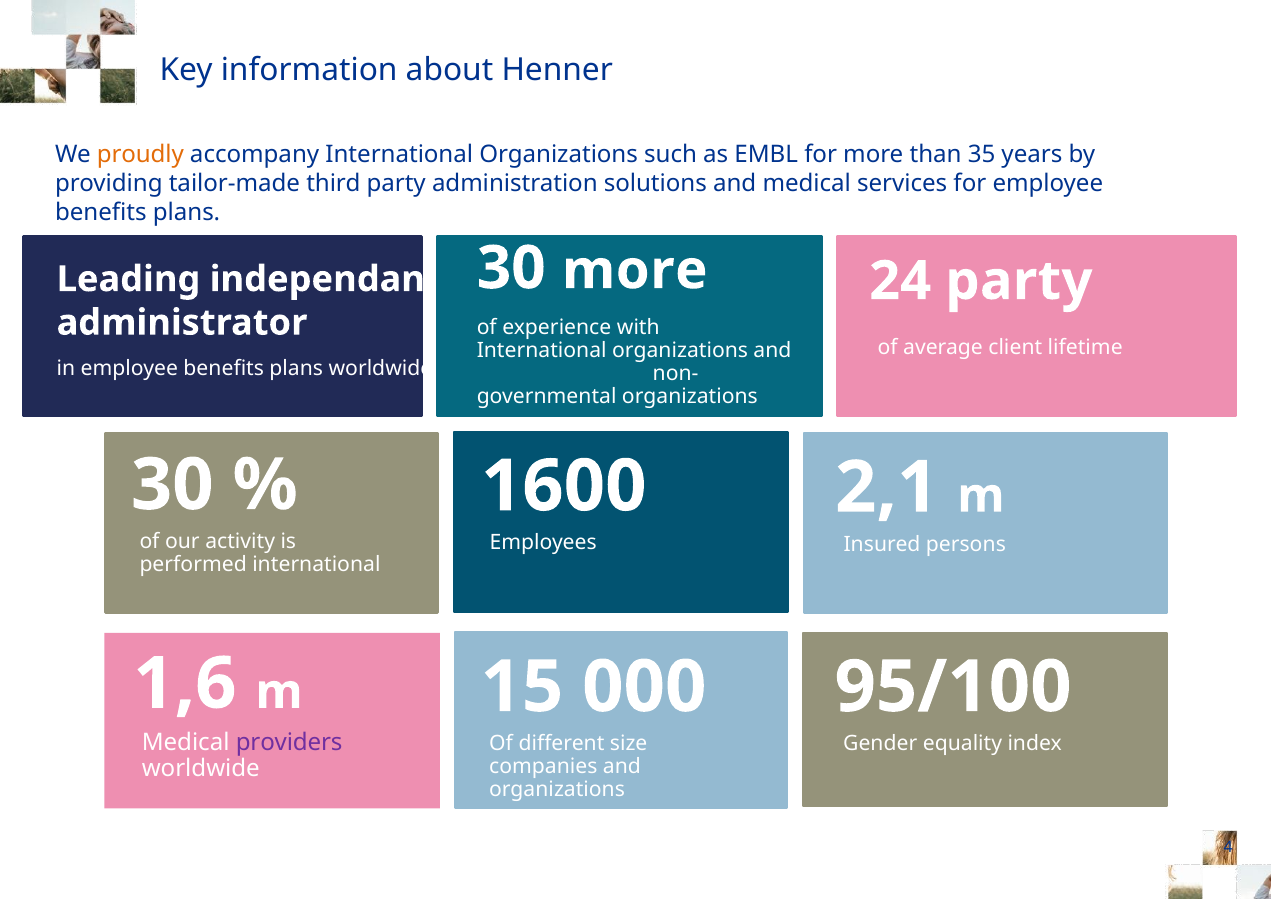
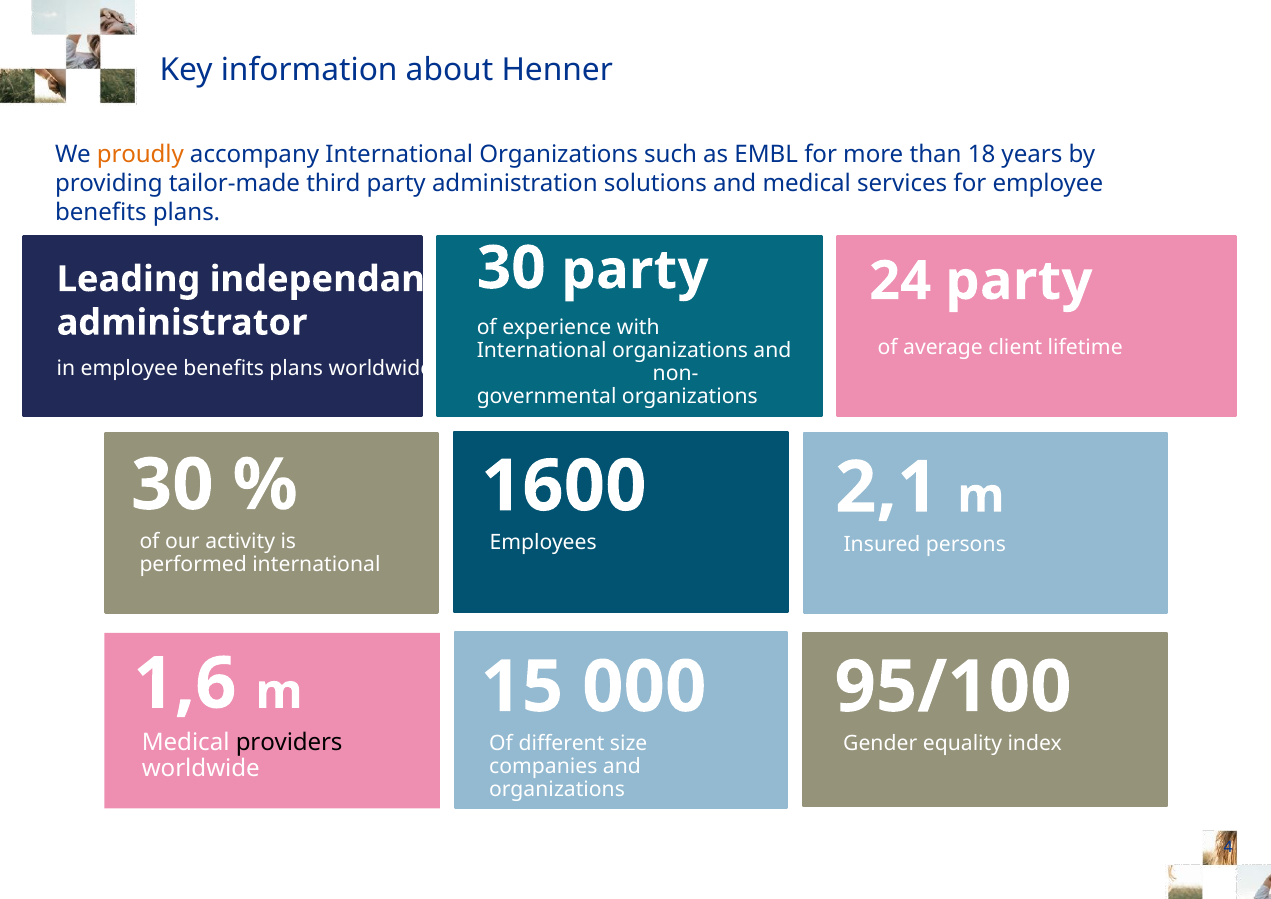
35: 35 -> 18 (982, 155)
30 more: more -> party (635, 270)
providers colour: purple -> black (289, 742)
